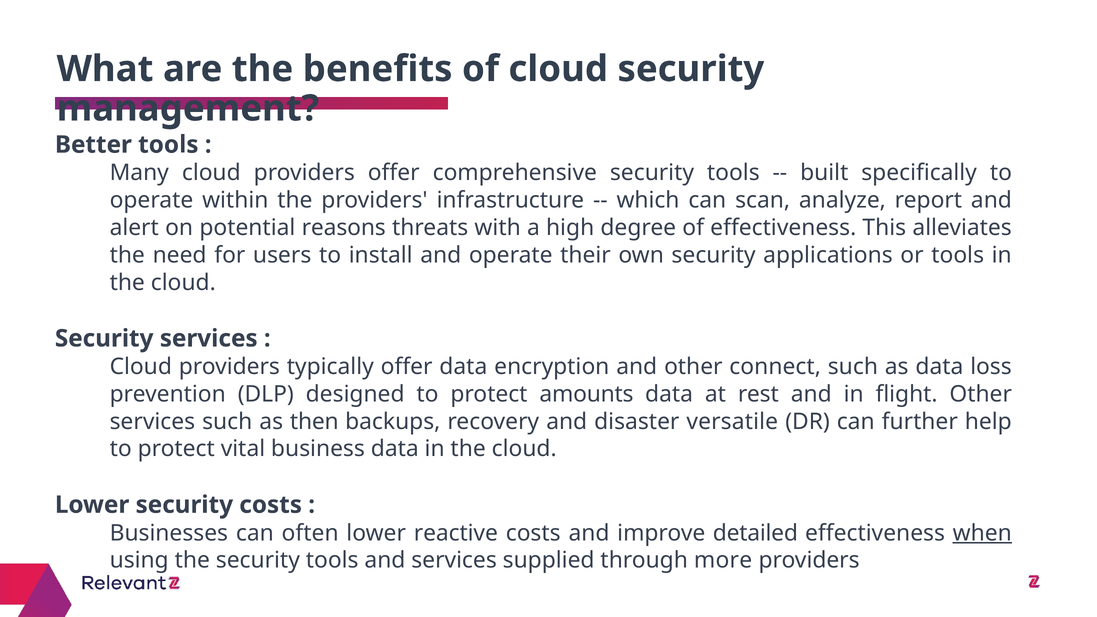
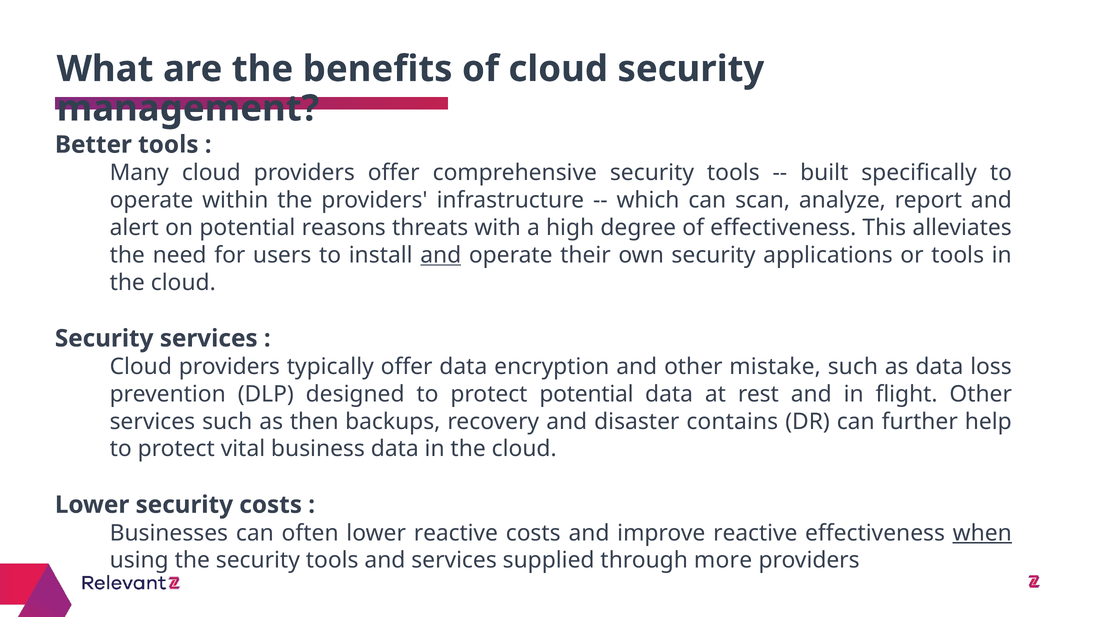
and underline: none -> present (441, 255)
connect: connect -> mistake (775, 367)
protect amounts: amounts -> potential (586, 394)
versatile: versatile -> contains (732, 422)
improve detailed: detailed -> reactive (755, 533)
